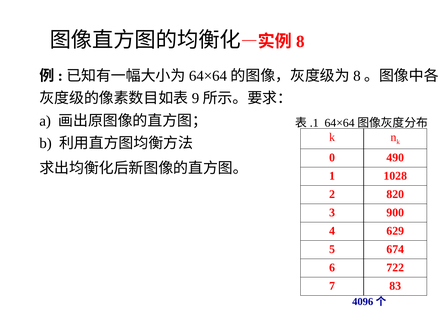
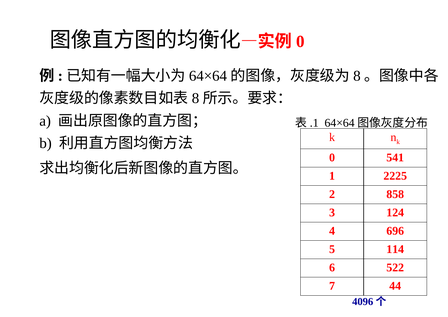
8: 8 -> 0 (300, 41)
9: 9 -> 8 (195, 98)
490: 490 -> 541 (395, 157)
1028: 1028 -> 2225 (395, 176)
820: 820 -> 858 (395, 194)
900: 900 -> 124 (395, 212)
629: 629 -> 696 (395, 231)
674: 674 -> 114 (395, 249)
722: 722 -> 522 (395, 267)
83: 83 -> 44 (395, 286)
